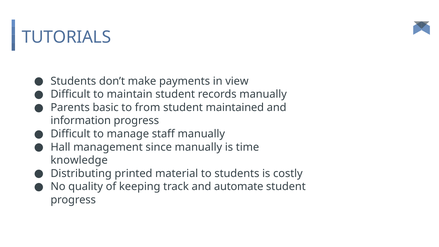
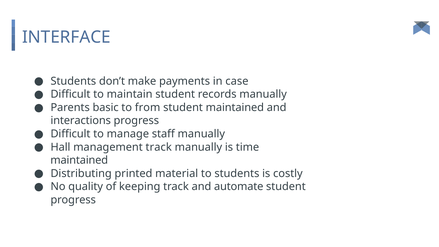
TUTORIALS: TUTORIALS -> INTERFACE (66, 37)
view: view -> case (237, 81)
information: information -> interactions (81, 121)
management since: since -> track (159, 147)
knowledge: knowledge -> maintained (79, 160)
